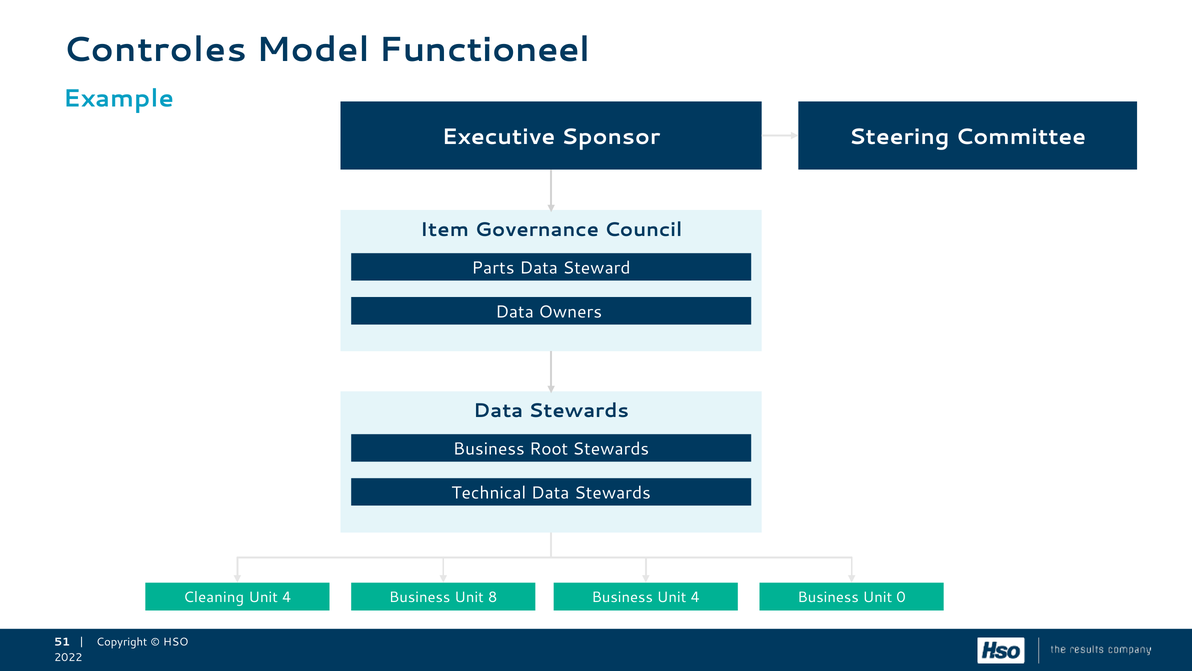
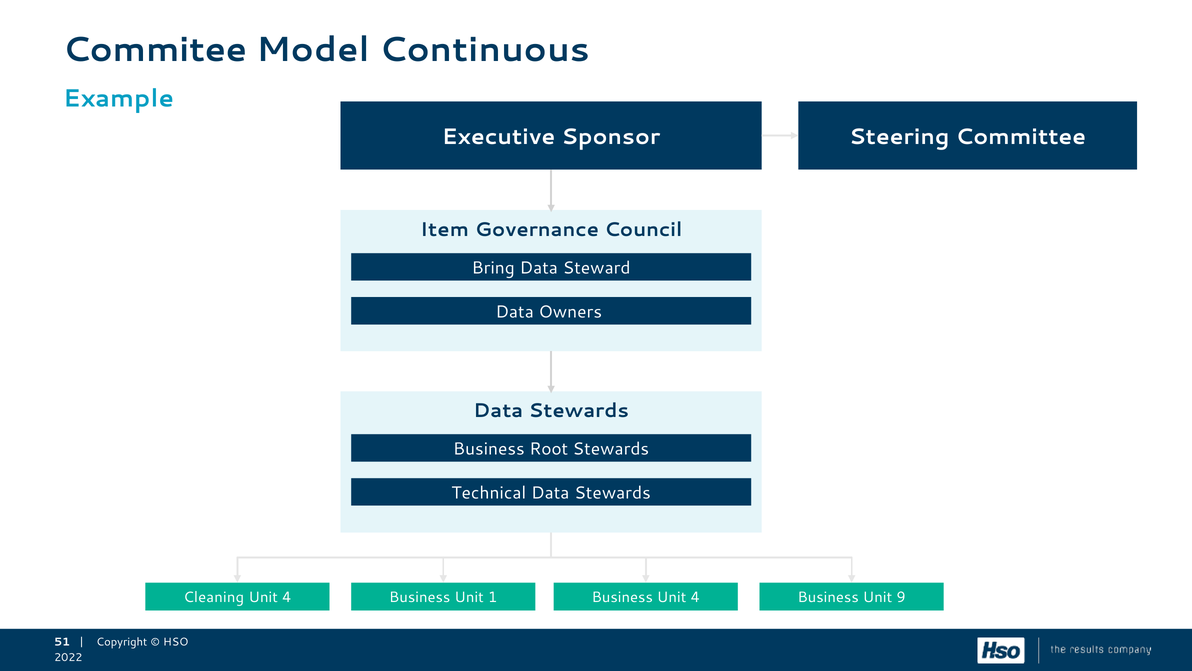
Controles: Controles -> Commitee (155, 50)
Functioneel: Functioneel -> Continuous (485, 50)
Parts: Parts -> Bring (493, 268)
8: 8 -> 1 (493, 597)
0: 0 -> 9 (901, 597)
